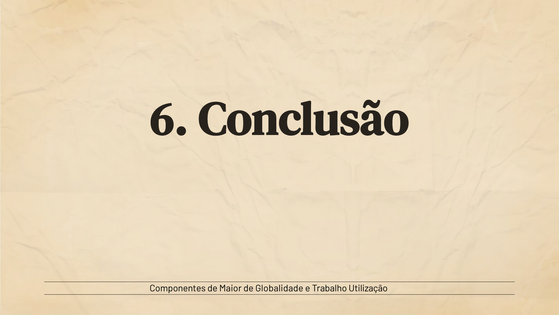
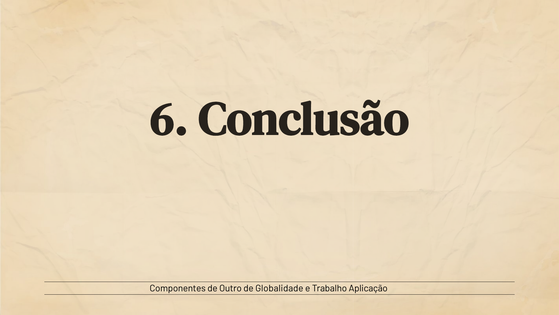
Maior: Maior -> Outro (231, 288)
Utilização: Utilização -> Aplicação (368, 288)
